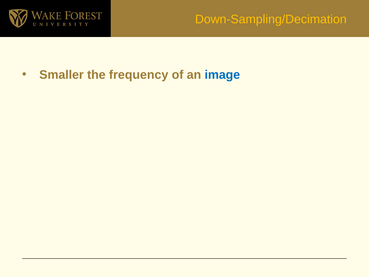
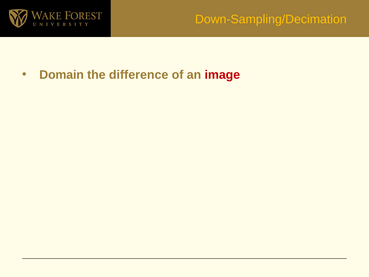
Smaller: Smaller -> Domain (62, 75)
frequency: frequency -> difference (139, 75)
image colour: blue -> red (222, 75)
